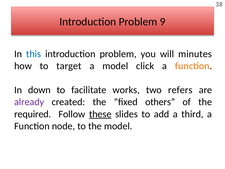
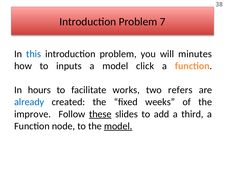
9: 9 -> 7 (163, 22)
target: target -> inputs (69, 66)
down: down -> hours (39, 90)
already colour: purple -> blue (29, 102)
others: others -> weeks (160, 102)
required: required -> improve (33, 114)
model underline: none -> present (118, 126)
